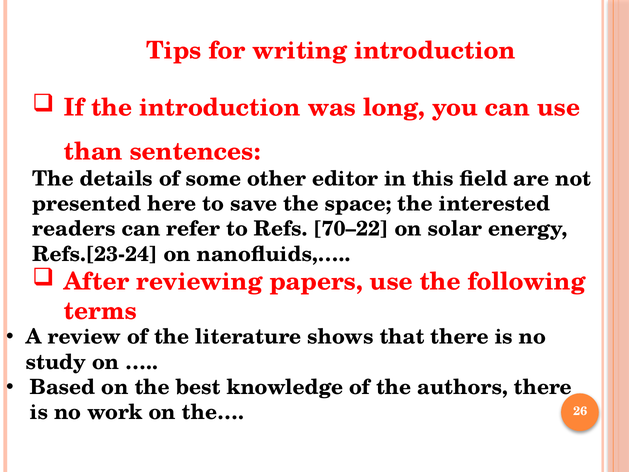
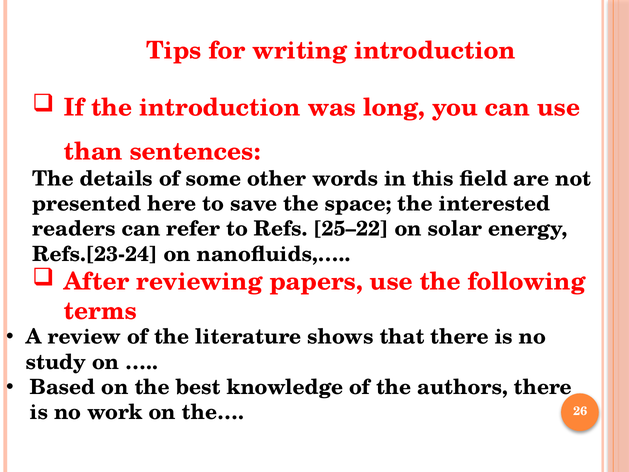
editor: editor -> words (345, 179)
70–22: 70–22 -> 25–22 (351, 229)
